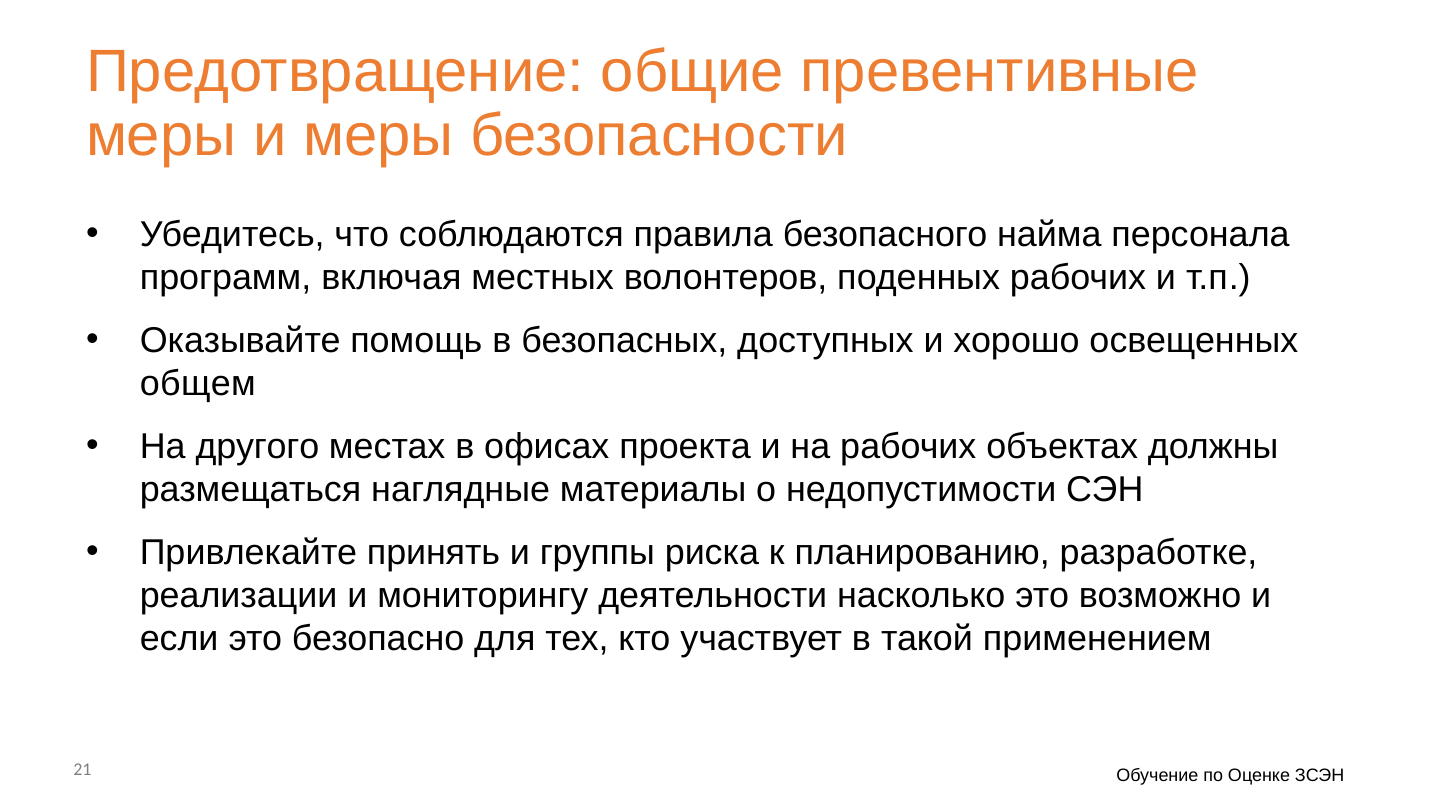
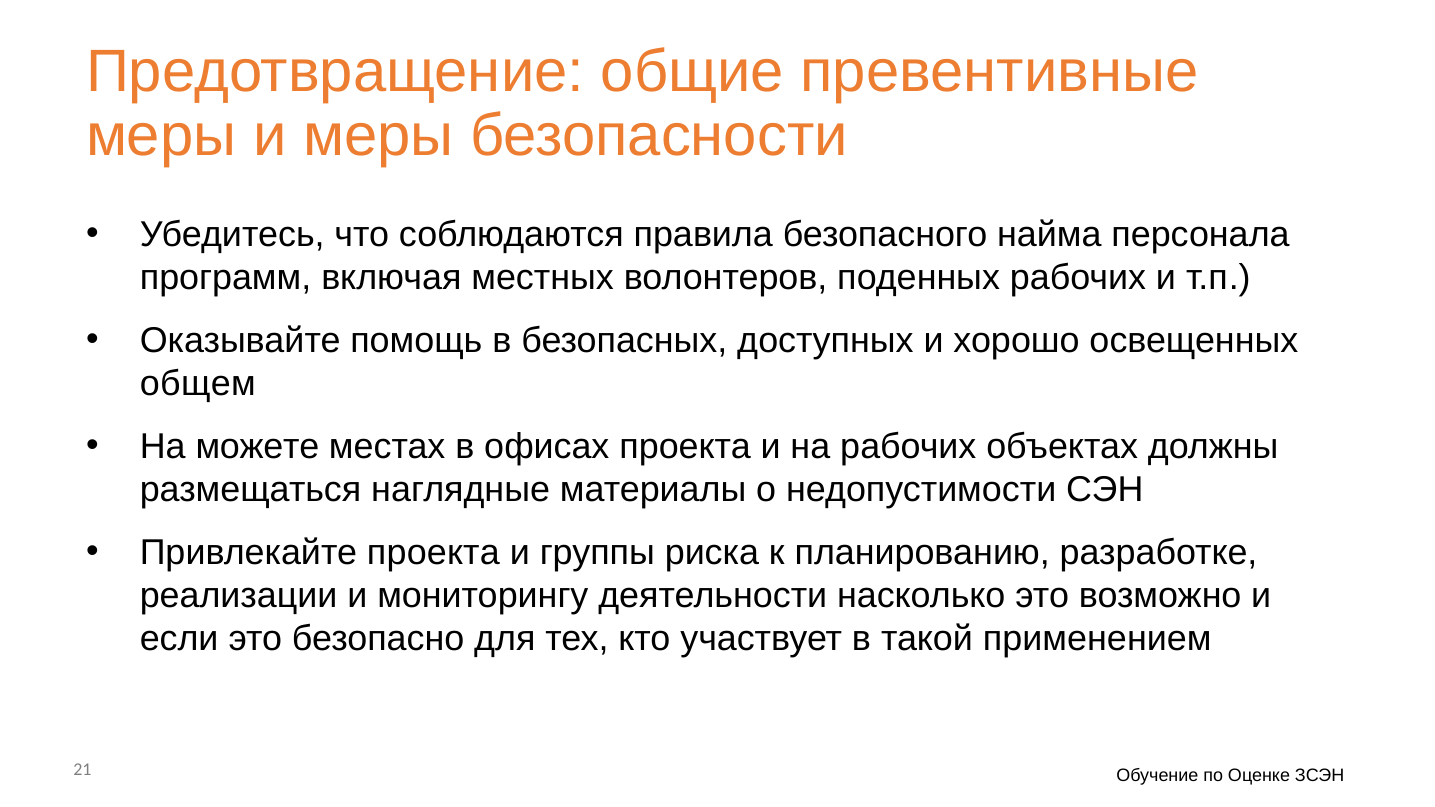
другого: другого -> можете (257, 447)
Привлекайте принять: принять -> проекта (433, 553)
